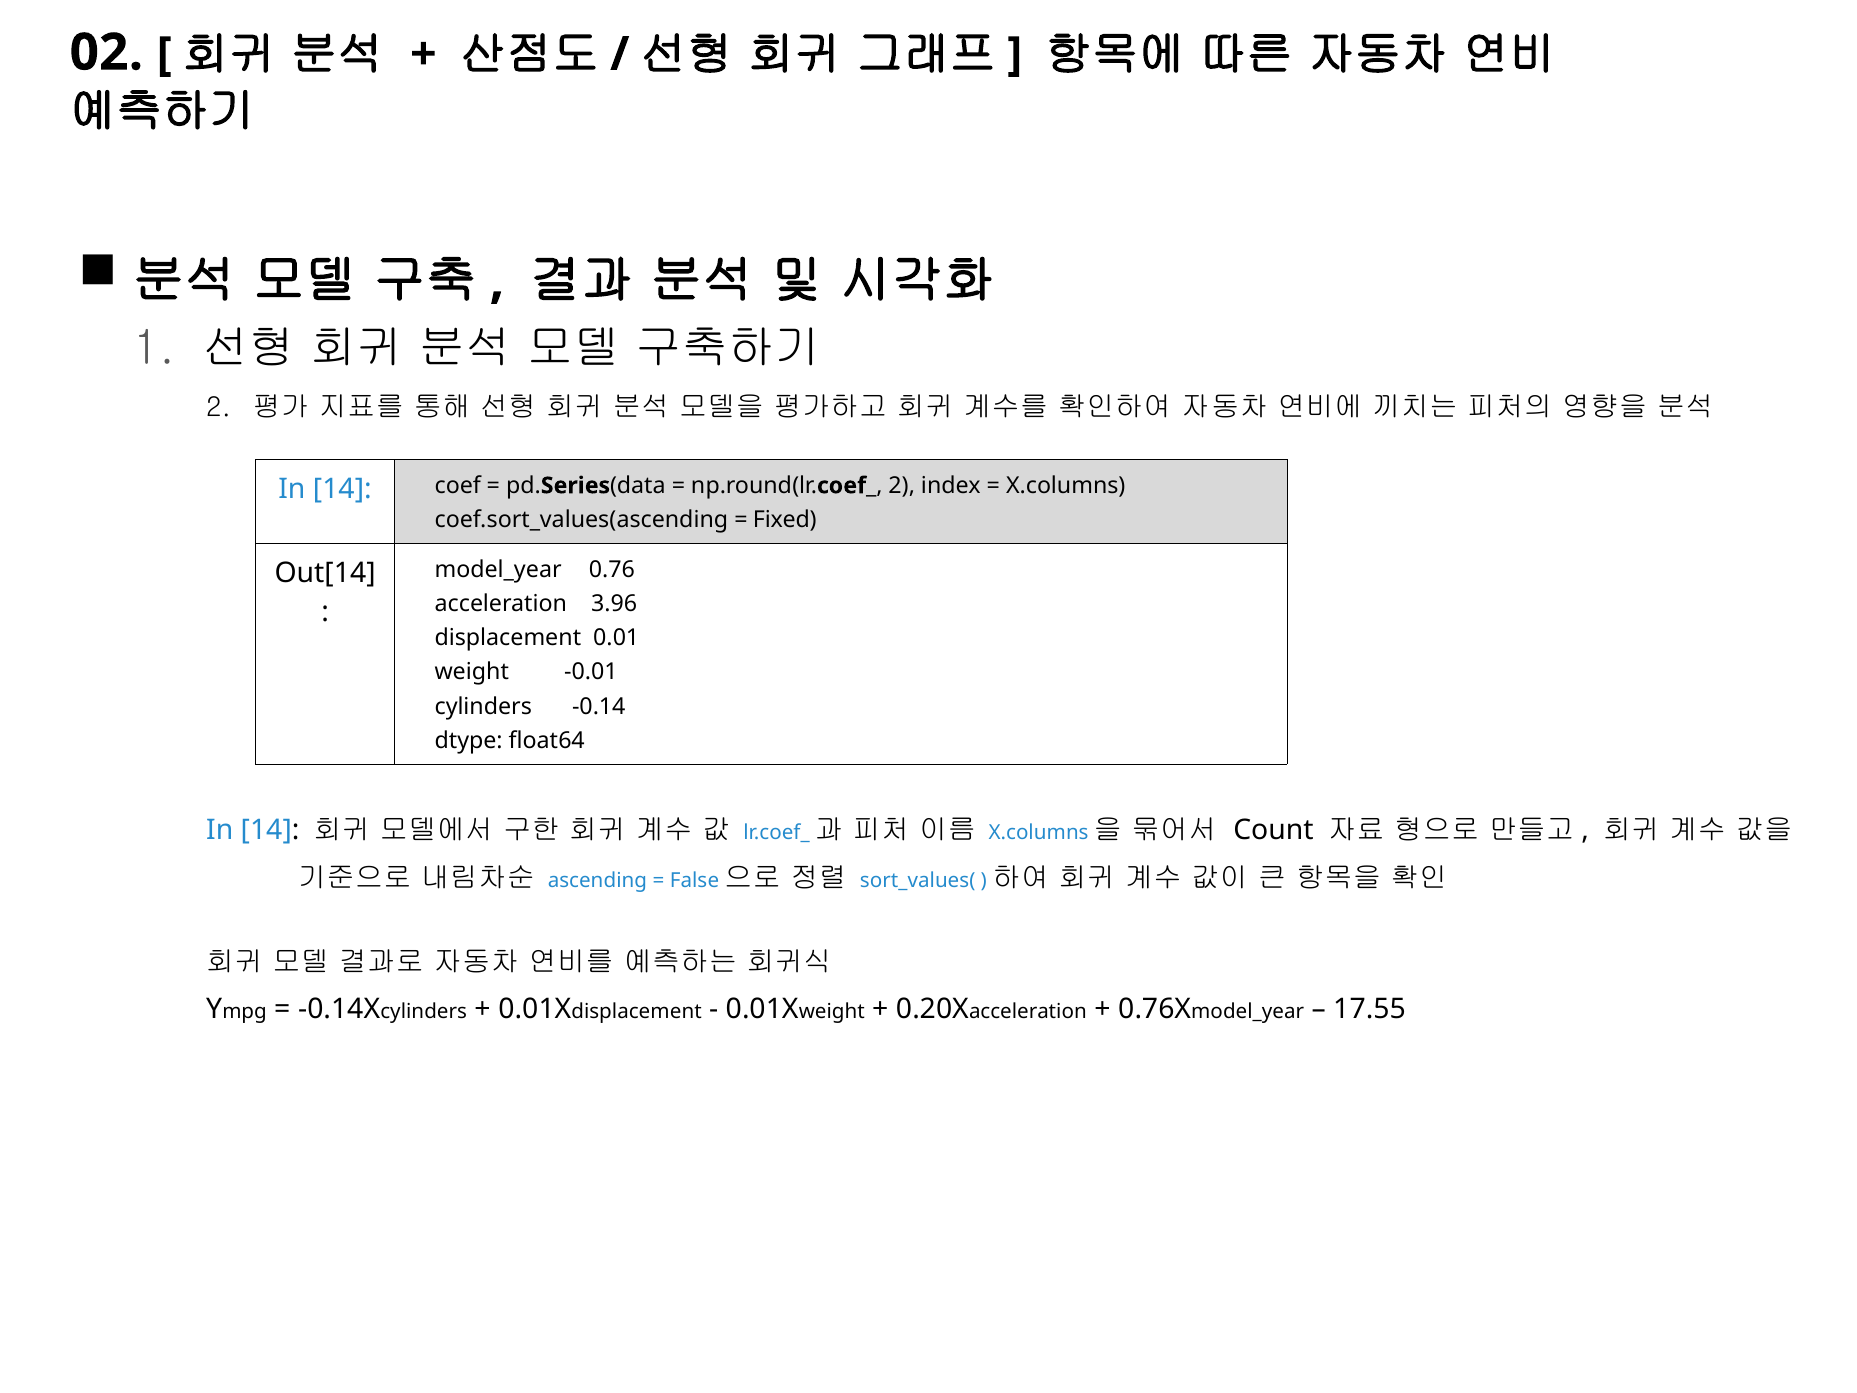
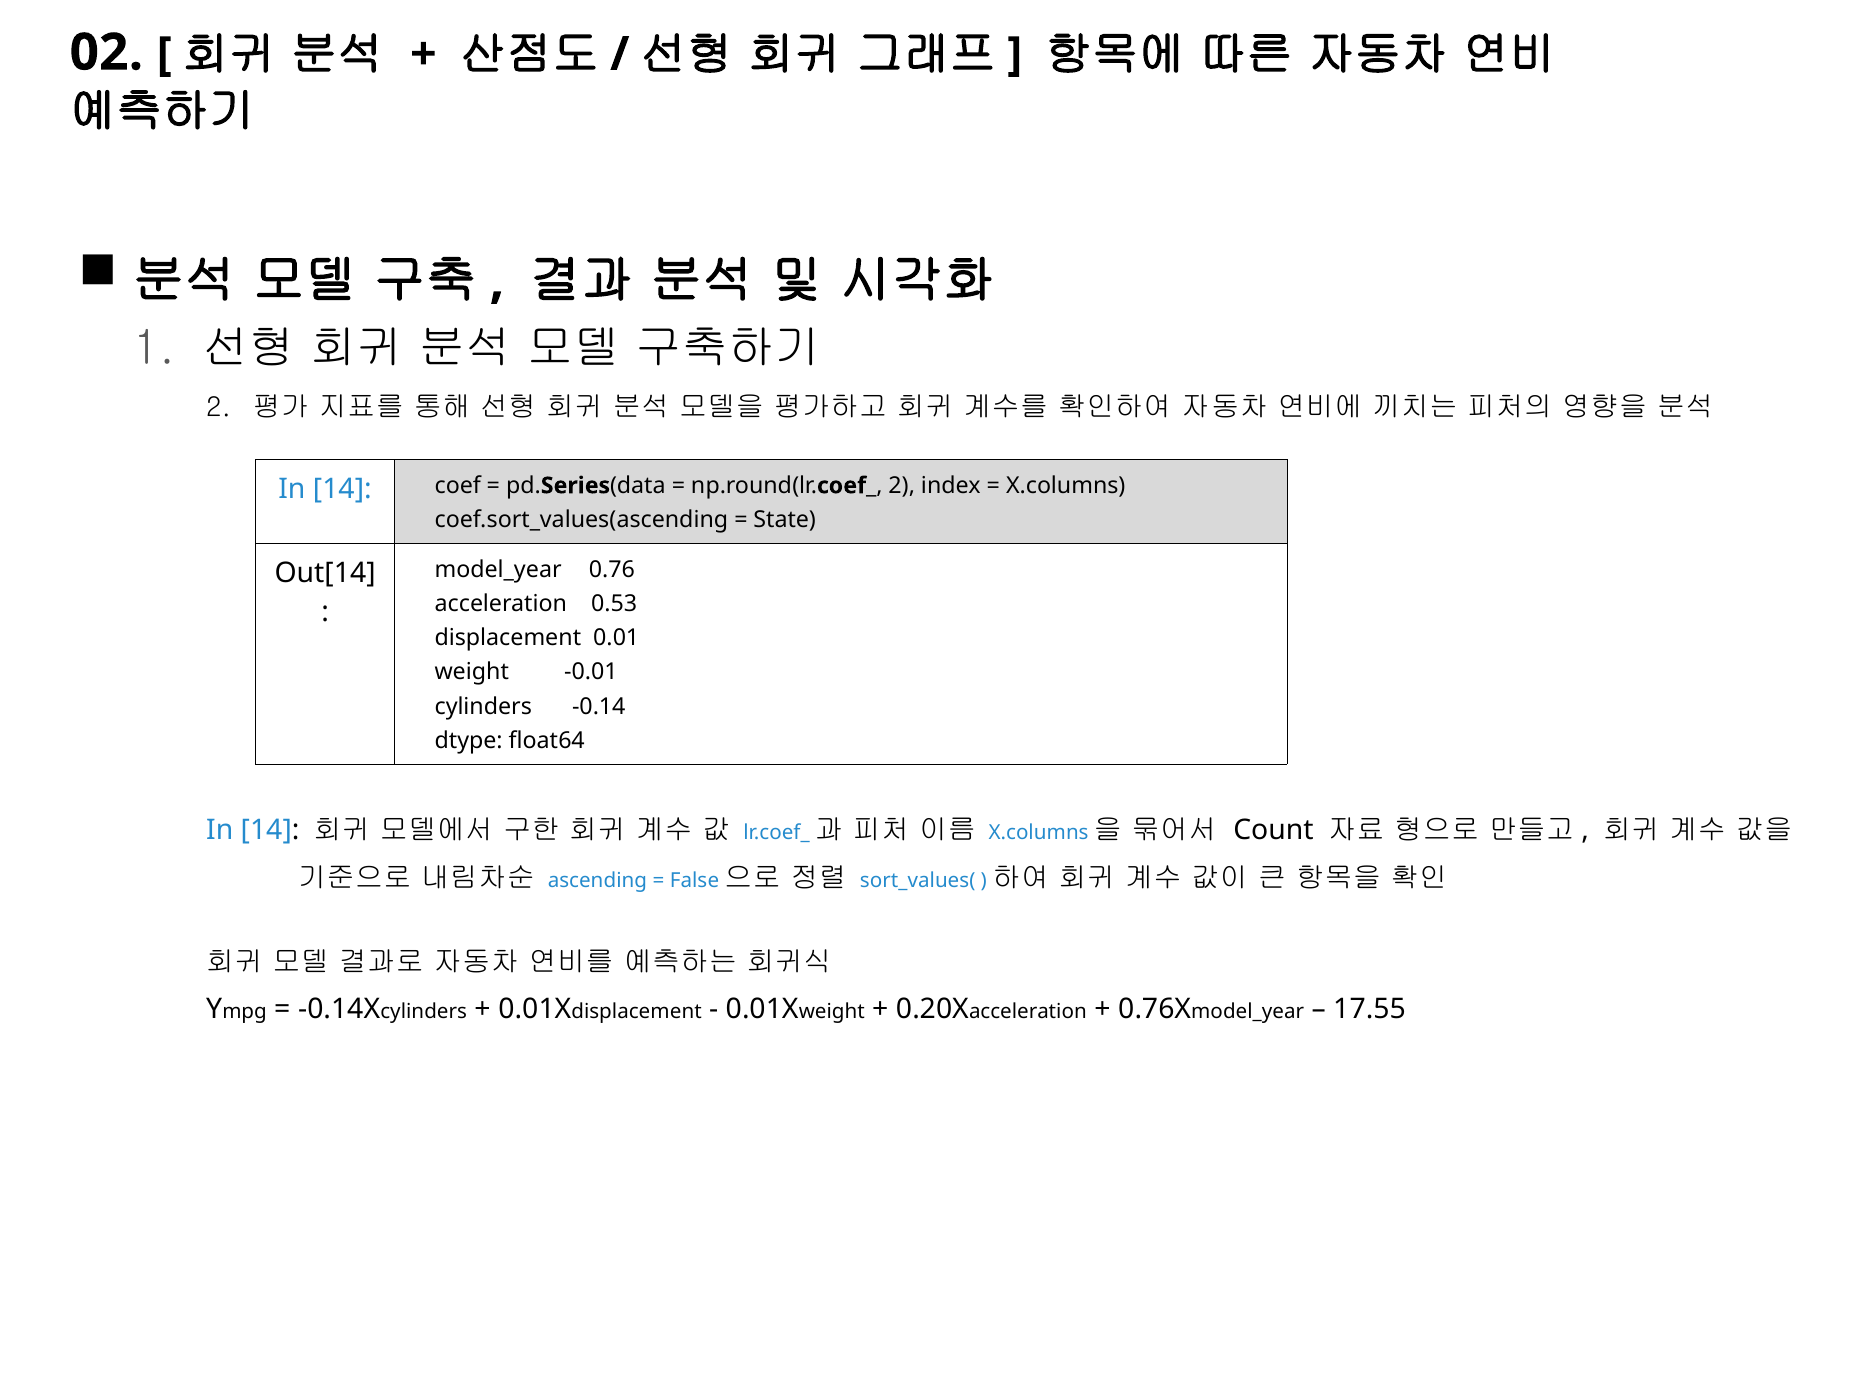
Fixed: Fixed -> State (785, 520)
3.96: 3.96 -> 0.53 (614, 604)
